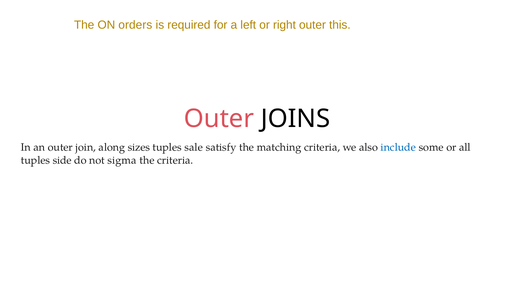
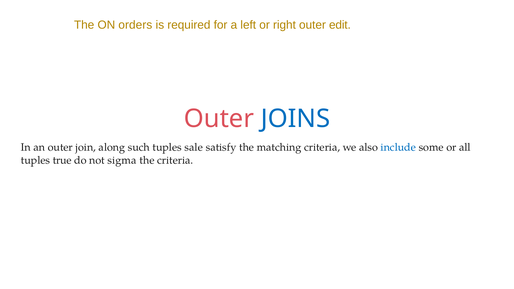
this: this -> edit (340, 25)
JOINS colour: black -> blue (295, 119)
sizes: sizes -> such (139, 148)
side: side -> true (62, 160)
